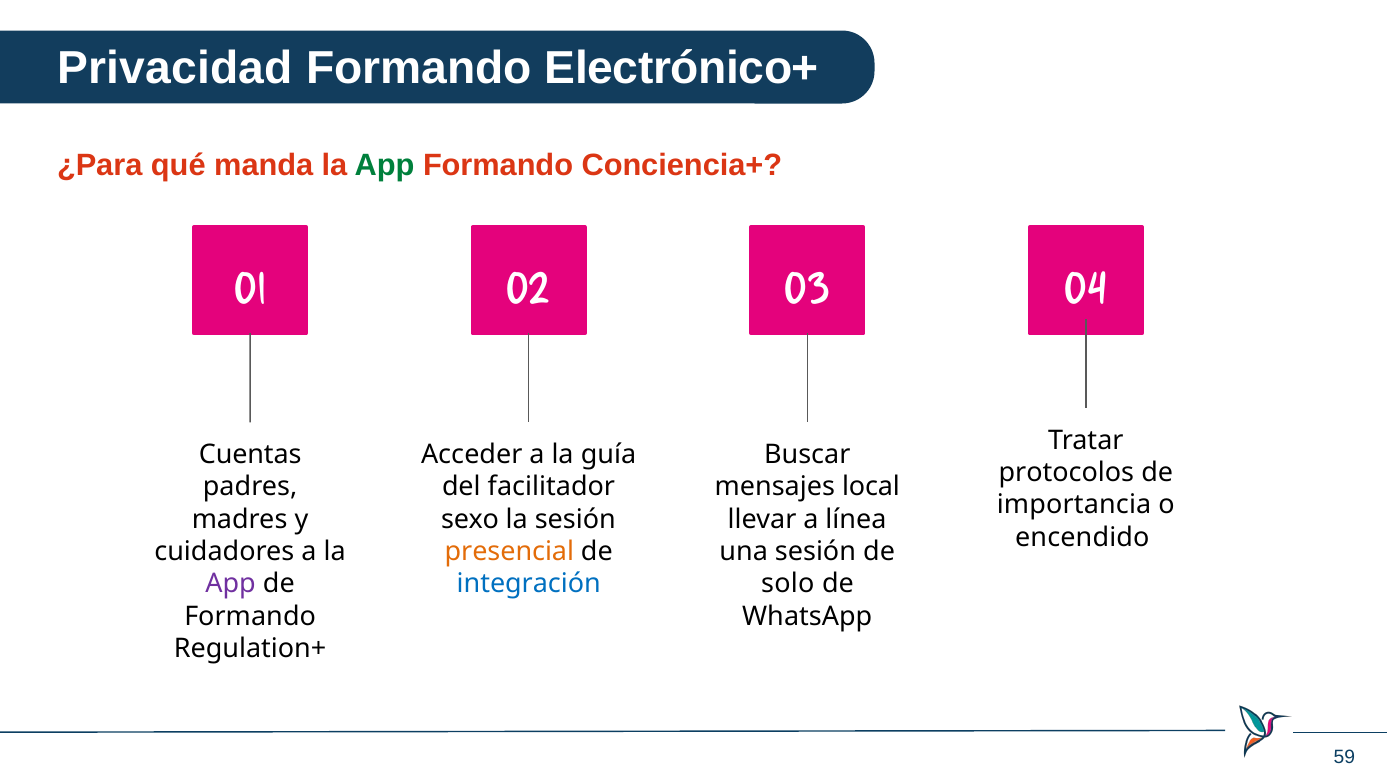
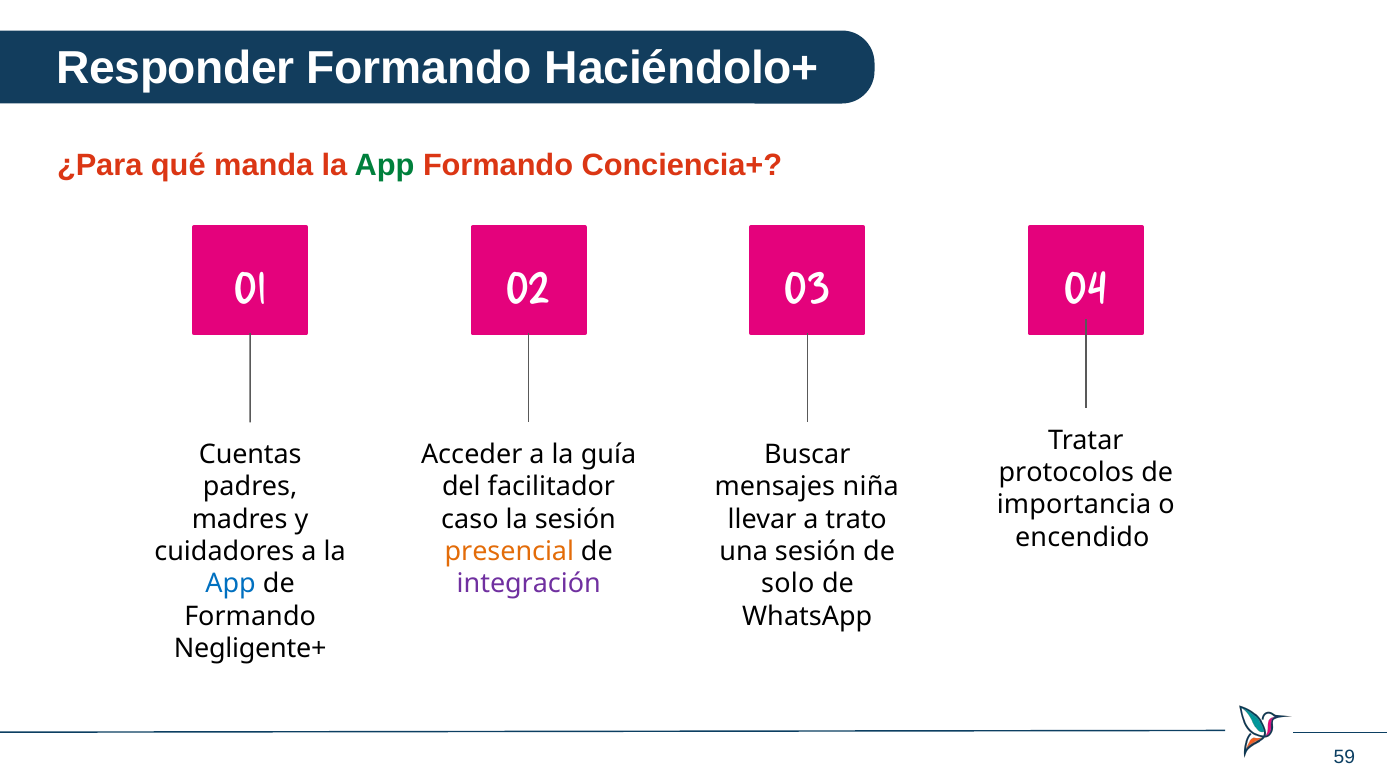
Privacidad: Privacidad -> Responder (176, 68)
Electrónico+: Electrónico+ -> Haciéndolo+ (682, 68)
local: local -> niña (871, 487)
sexo: sexo -> caso (470, 519)
línea: línea -> trato (856, 519)
App colour: purple -> blue (231, 584)
integración colour: blue -> purple (529, 584)
Regulation+: Regulation+ -> Negligente+ (250, 649)
